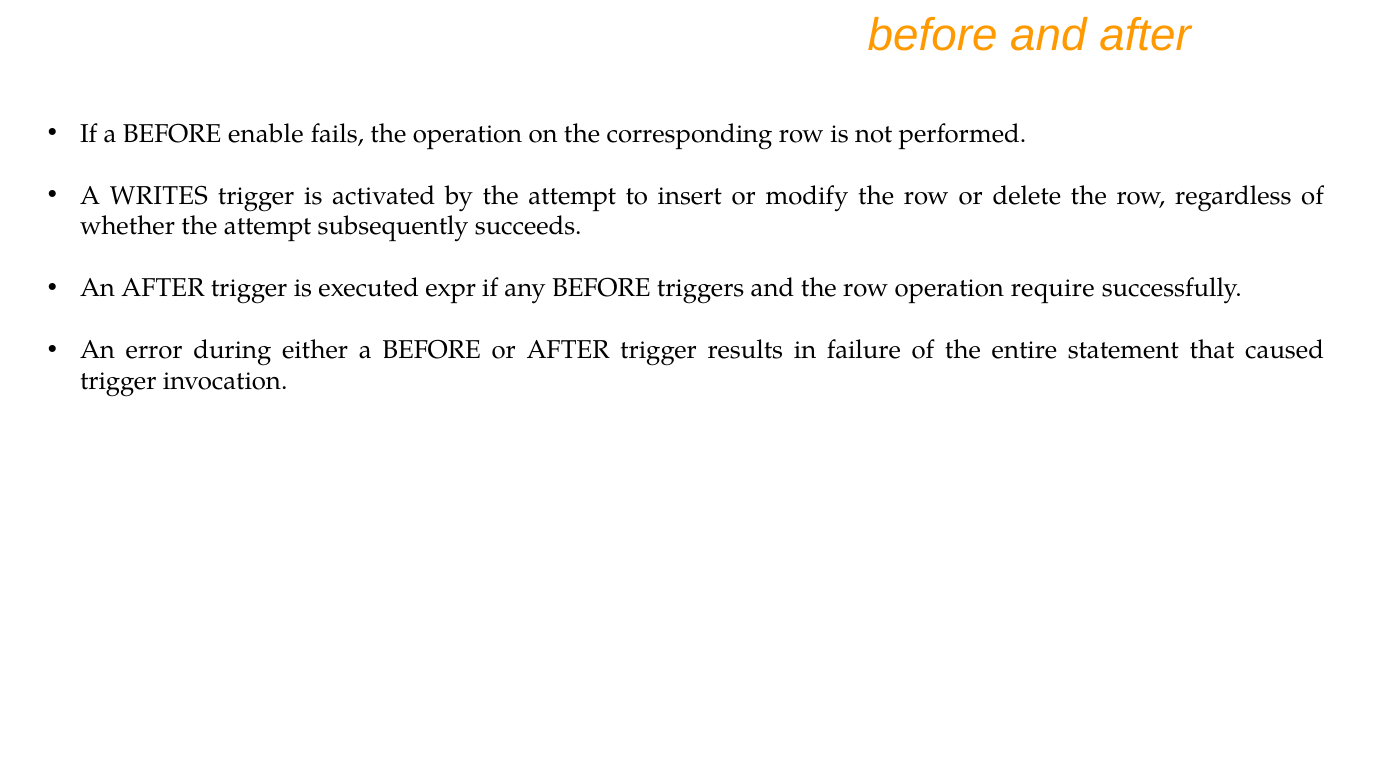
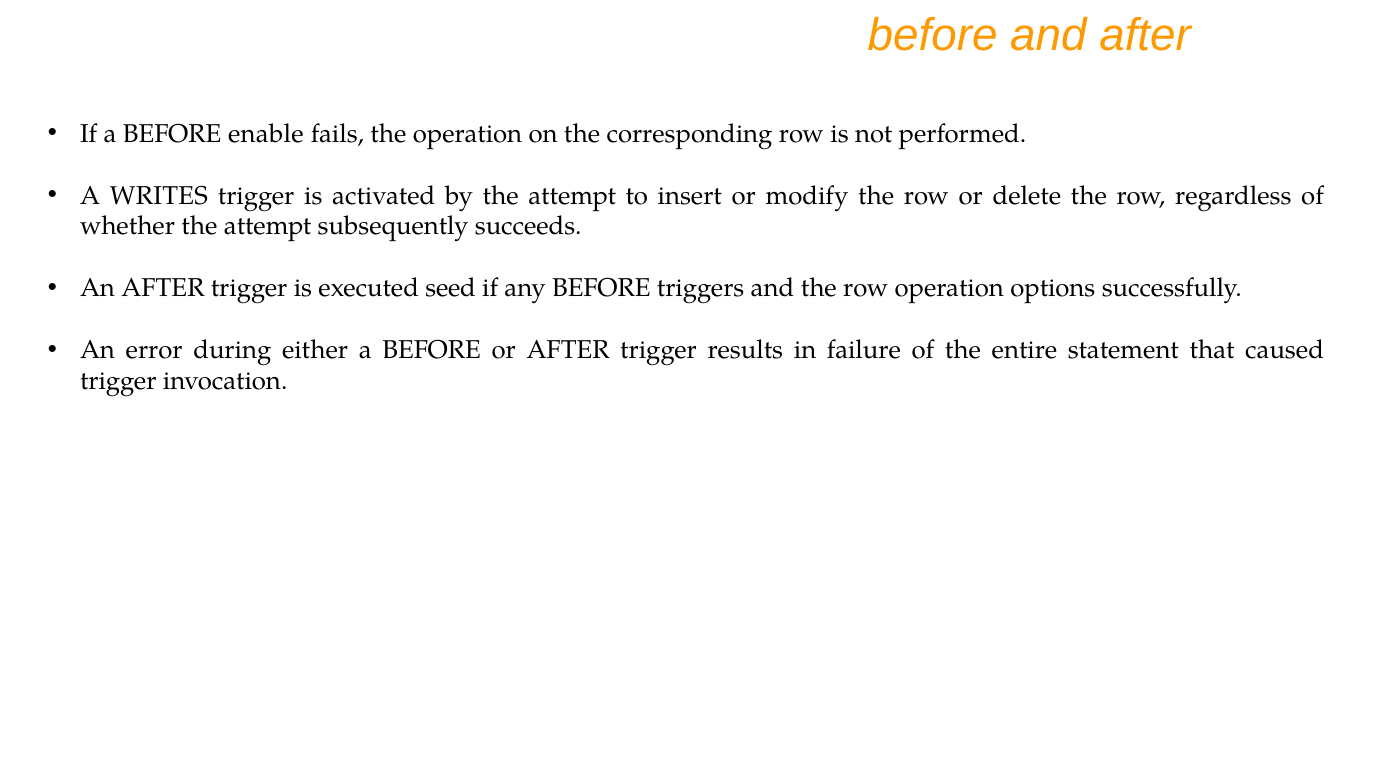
expr: expr -> seed (451, 288)
require: require -> options (1053, 288)
